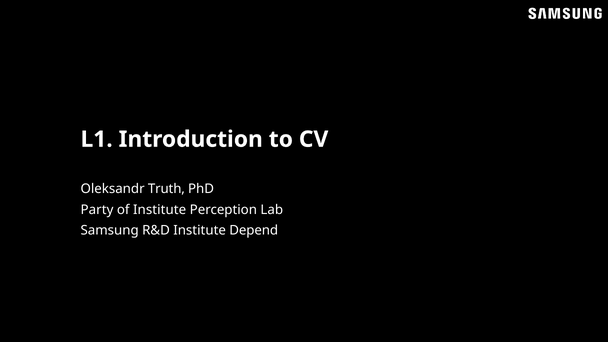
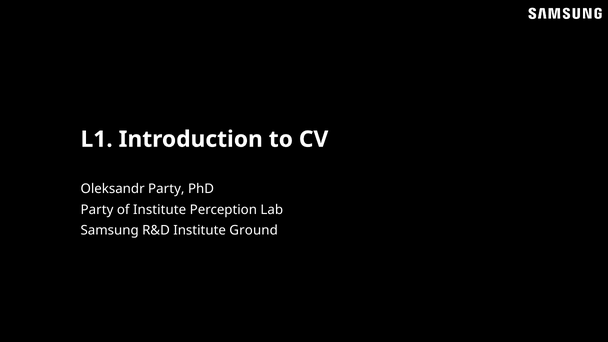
Oleksandr Truth: Truth -> Party (166, 189)
Depend: Depend -> Ground (254, 230)
